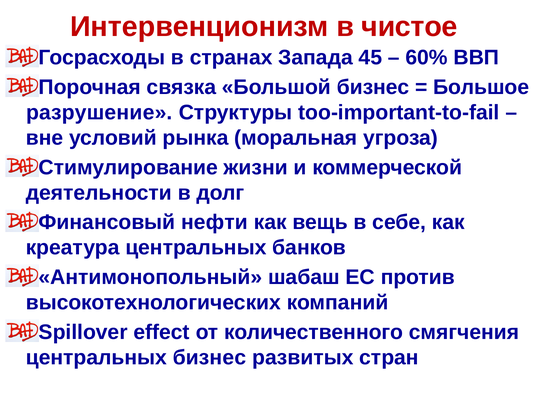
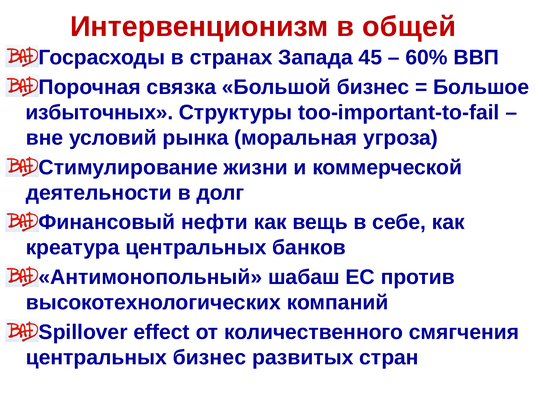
чистое: чистое -> общей (409, 27)
разрушение: разрушение -> избыточных (99, 113)
